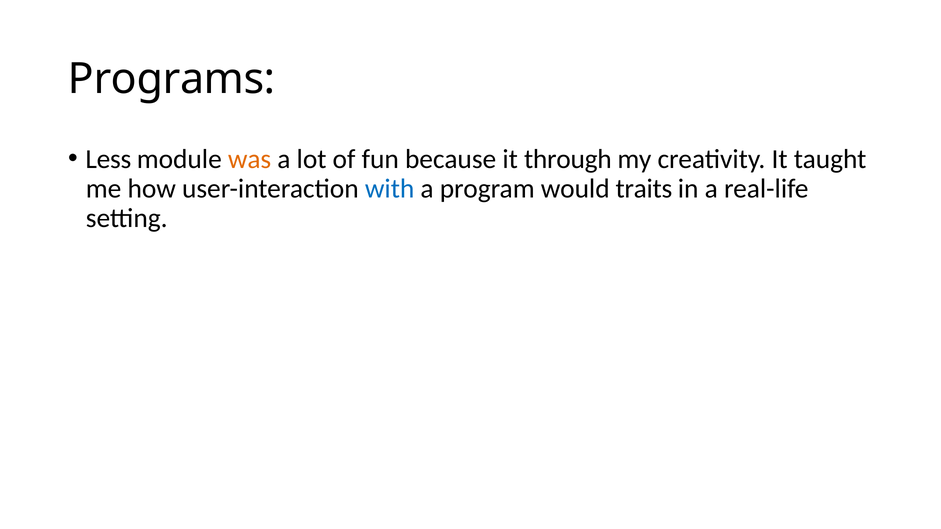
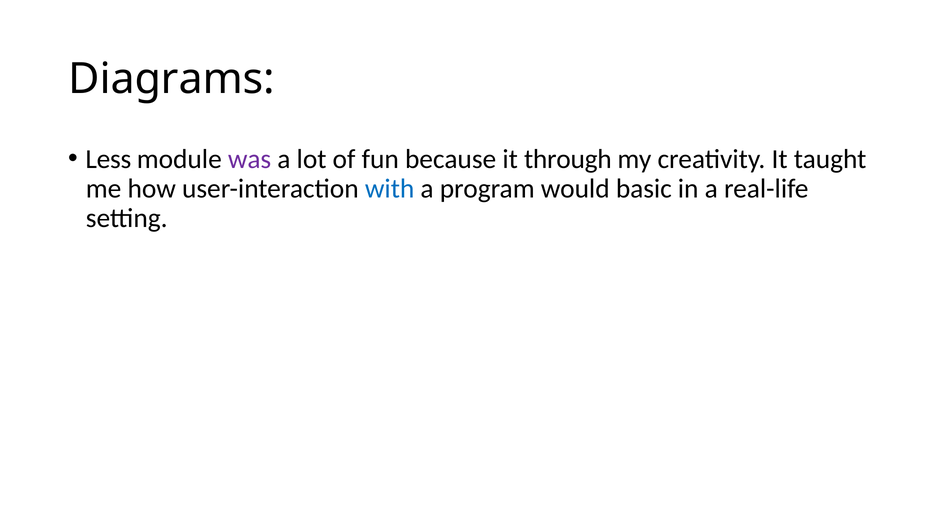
Programs: Programs -> Diagrams (172, 79)
was colour: orange -> purple (250, 159)
traits: traits -> basic (644, 189)
